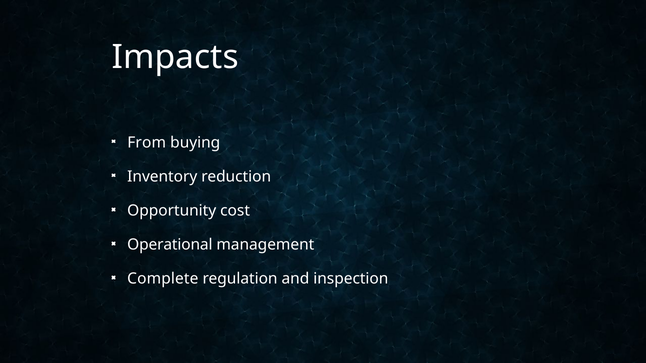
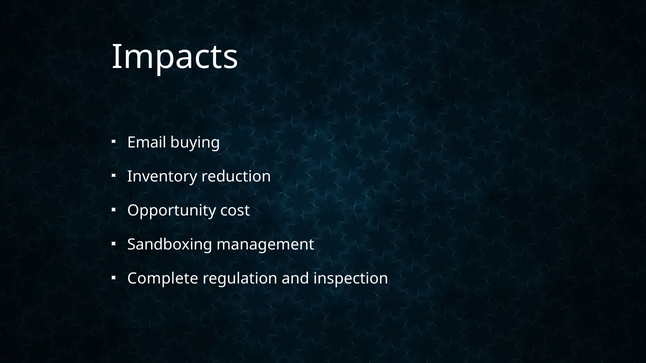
From: From -> Email (147, 143)
Operational: Operational -> Sandboxing (170, 245)
